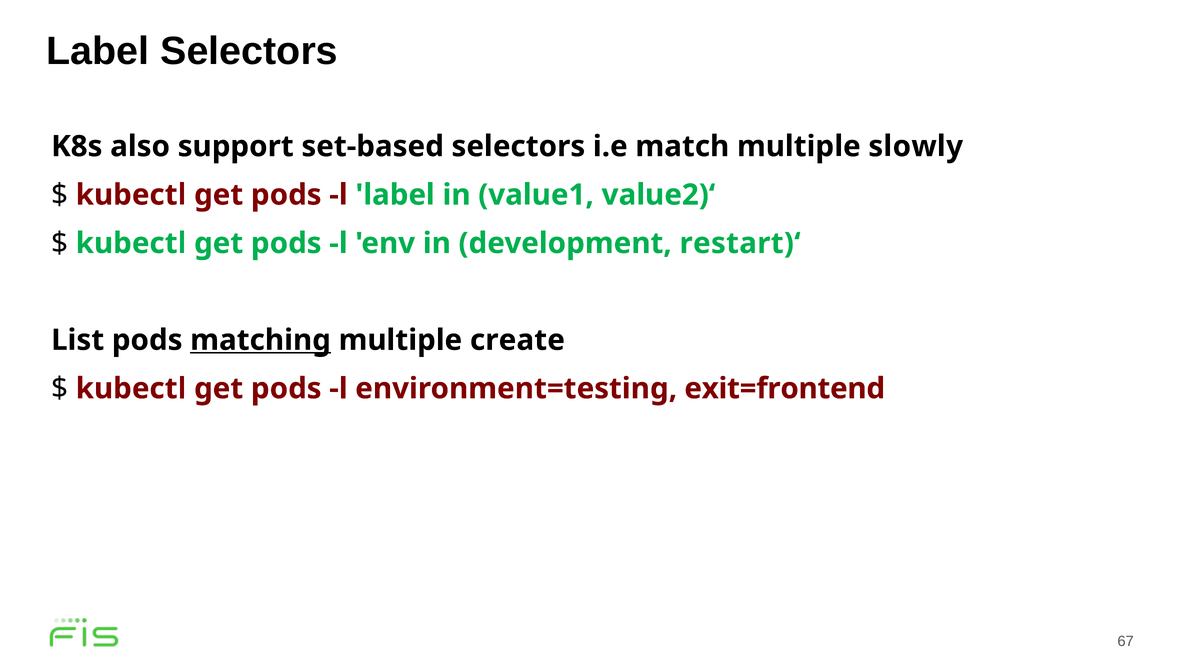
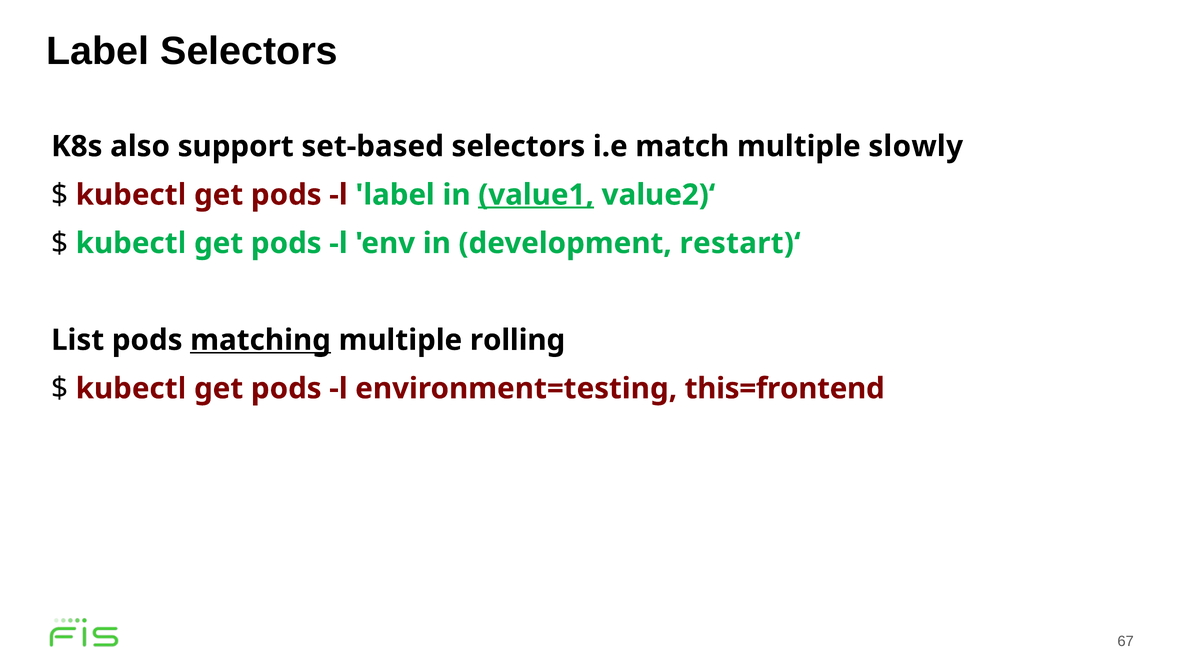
value1 underline: none -> present (536, 195)
create: create -> rolling (518, 340)
exit=frontend: exit=frontend -> this=frontend (785, 389)
